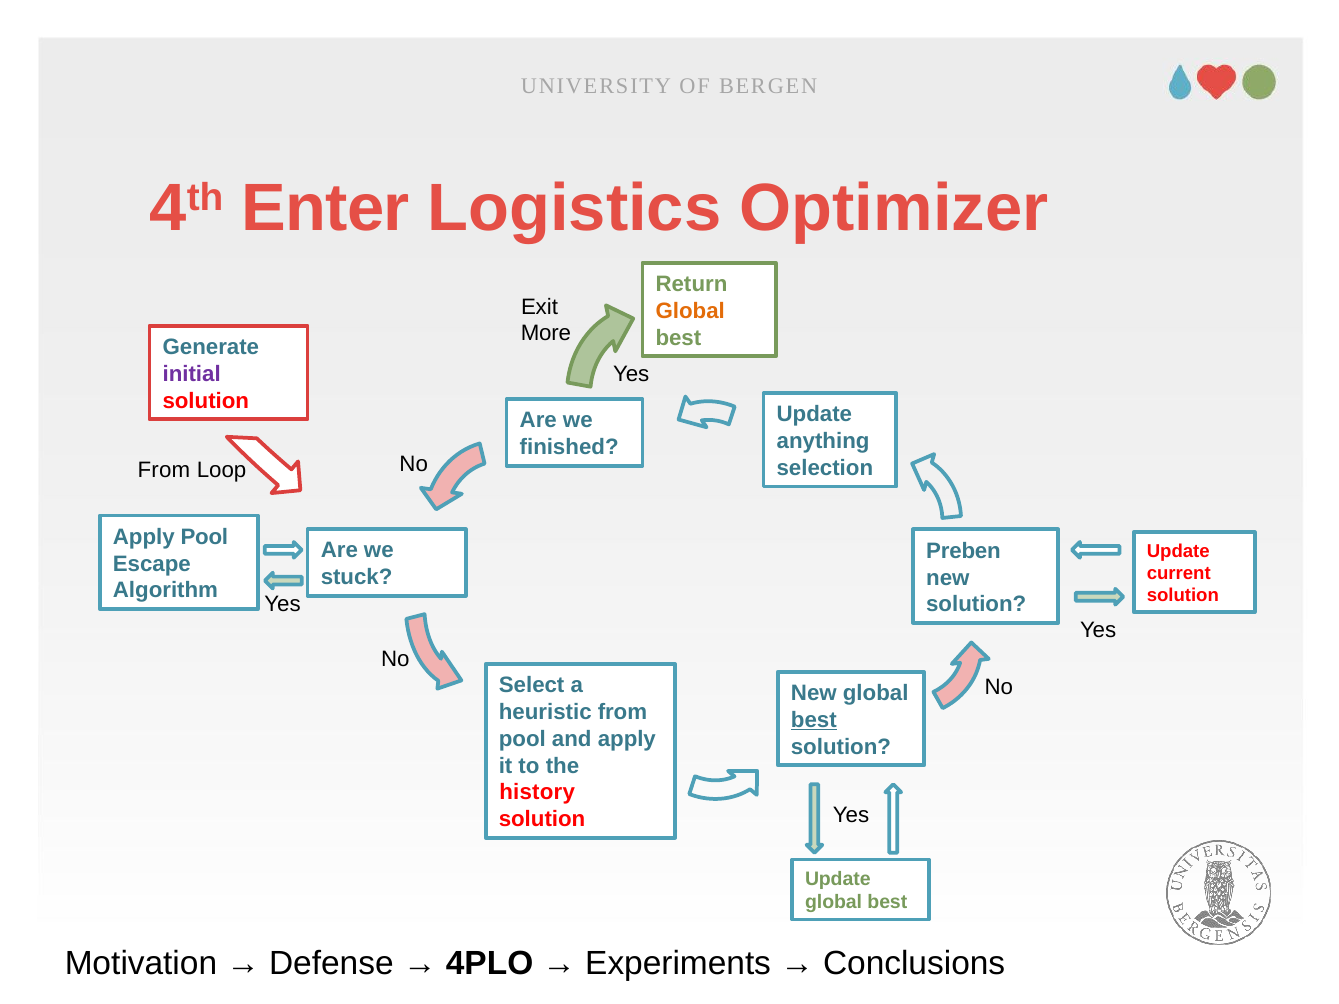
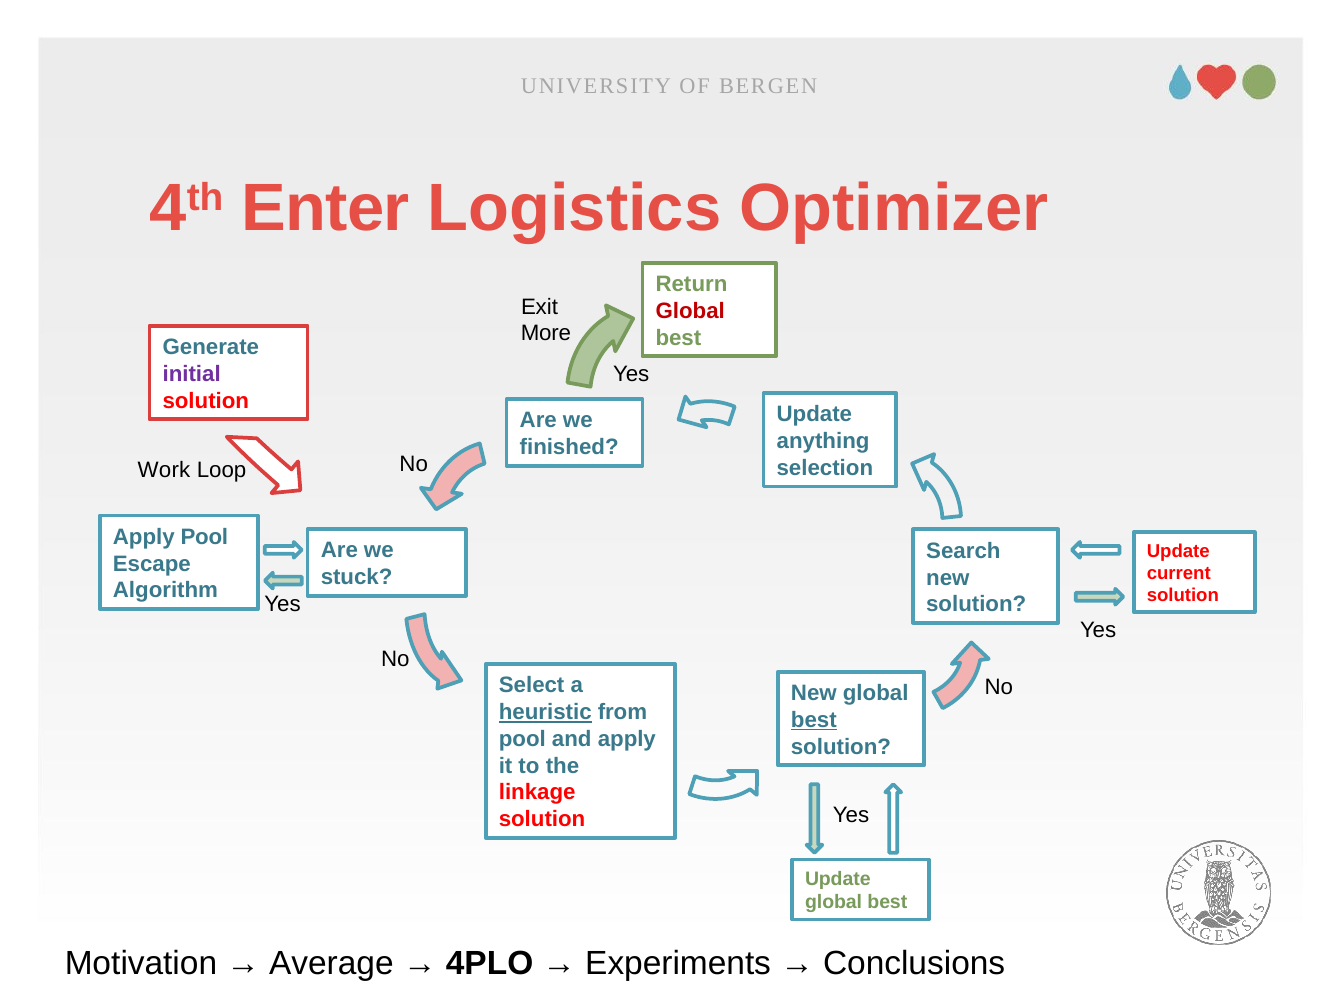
Global colour: orange -> red (690, 311)
From: From -> Work (164, 471)
Preben: Preben -> Search (963, 551)
heuristic underline: none -> present (545, 712)
history: history -> linkage (537, 793)
Defense: Defense -> Average (331, 963)
